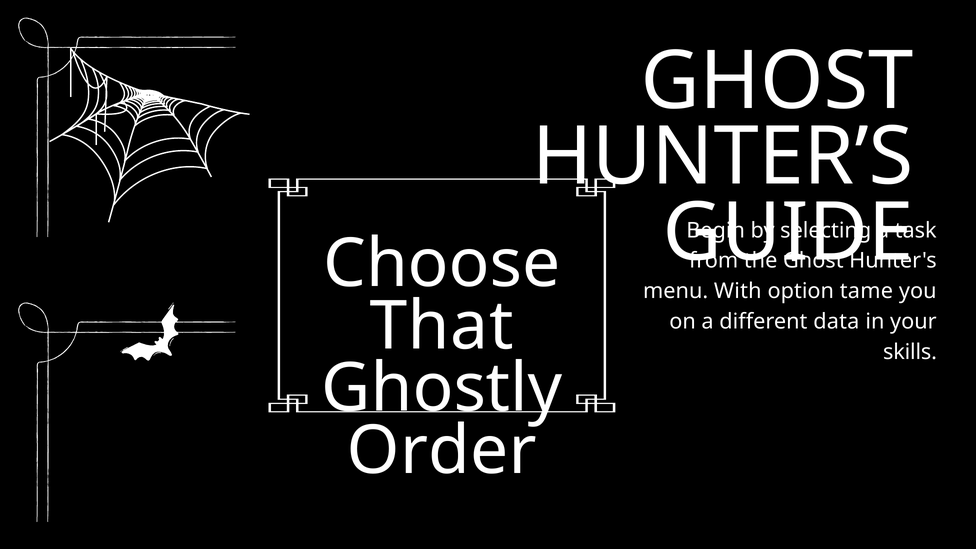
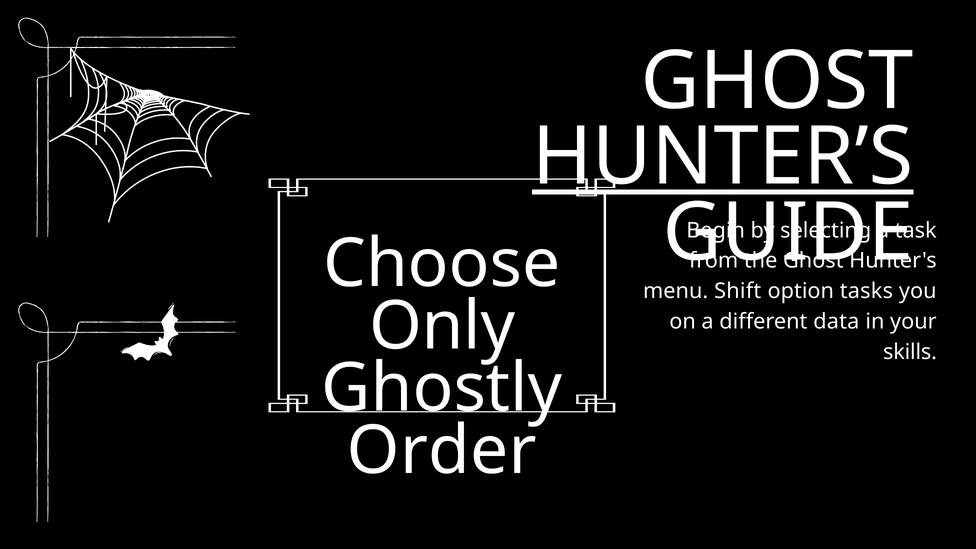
HUNTER’S underline: none -> present (723, 157)
With: With -> Shift (738, 291)
tame: tame -> tasks (866, 291)
That: That -> Only (442, 326)
